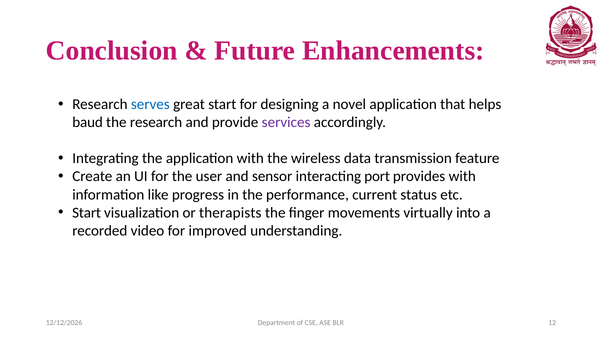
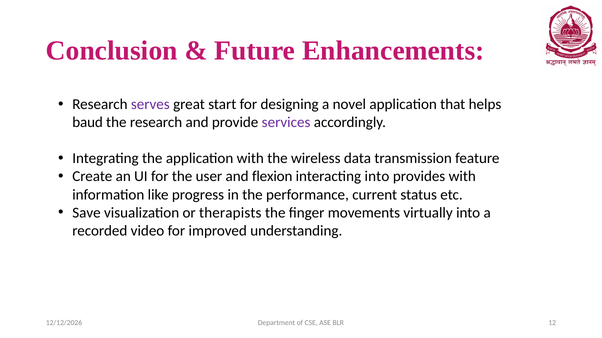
serves colour: blue -> purple (150, 105)
sensor: sensor -> flexion (272, 177)
interacting port: port -> into (377, 177)
Start: Start -> Save (87, 213)
